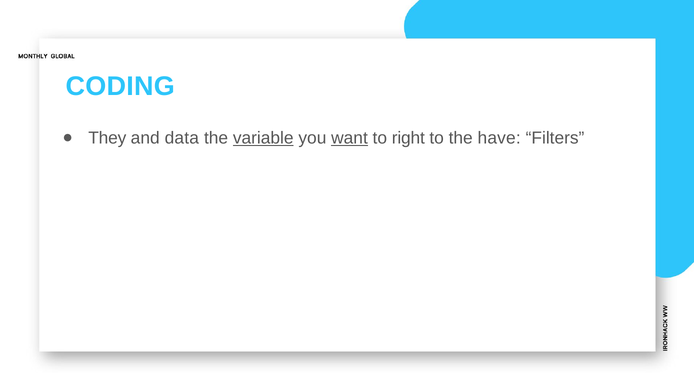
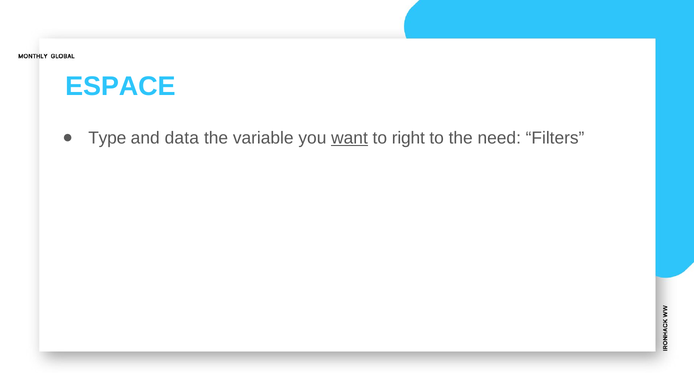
CODING: CODING -> ESPACE (120, 86)
They: They -> Type (107, 138)
variable underline: present -> none (263, 138)
have: have -> need (499, 138)
